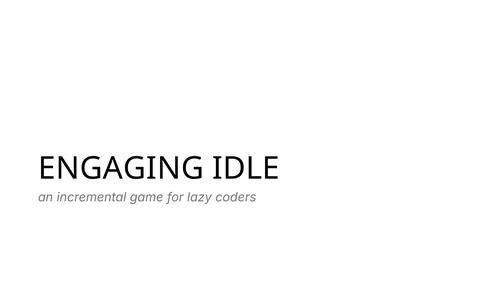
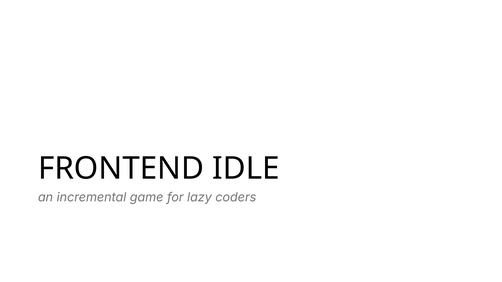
ENGAGING: ENGAGING -> FRONTEND (121, 169)
